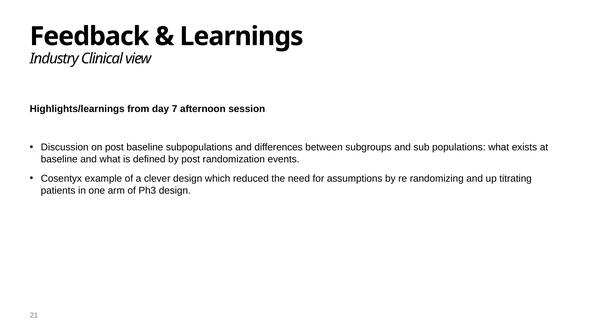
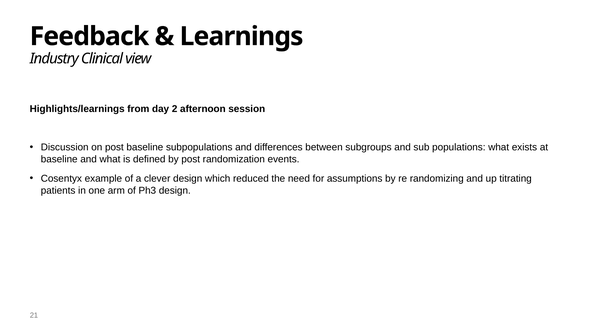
7: 7 -> 2 (175, 109)
